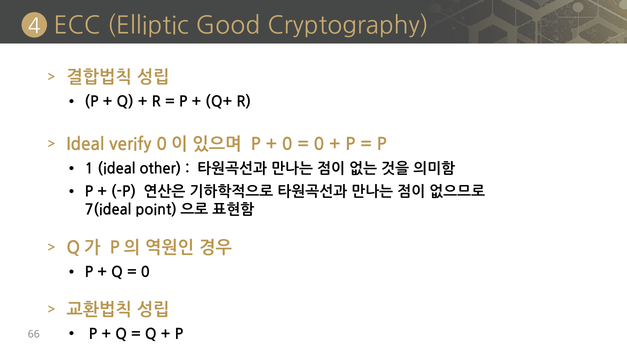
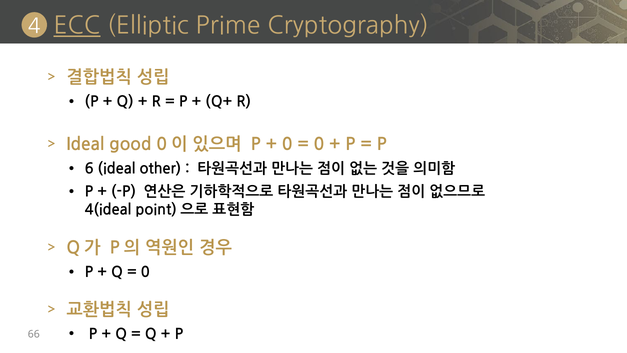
ECC underline: none -> present (77, 26)
Good: Good -> Prime (228, 26)
verify: verify -> good (130, 144)
1: 1 -> 6 (89, 169)
7(ideal: 7(ideal -> 4(ideal (108, 210)
